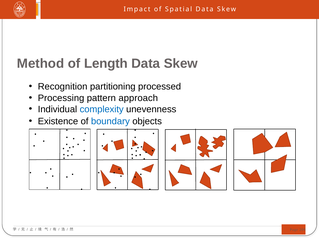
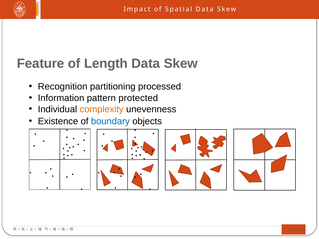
Method: Method -> Feature (41, 64)
Processing: Processing -> Information (61, 98)
approach: approach -> protected (138, 98)
complexity colour: blue -> orange (102, 109)
